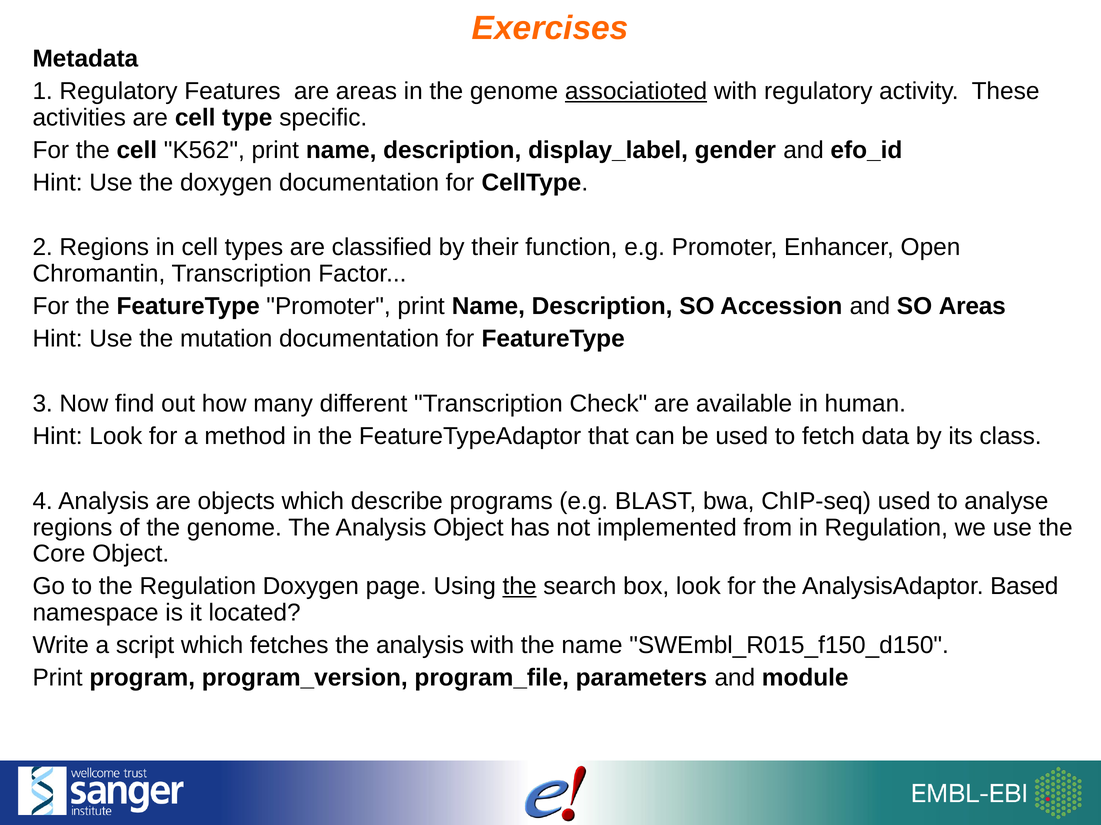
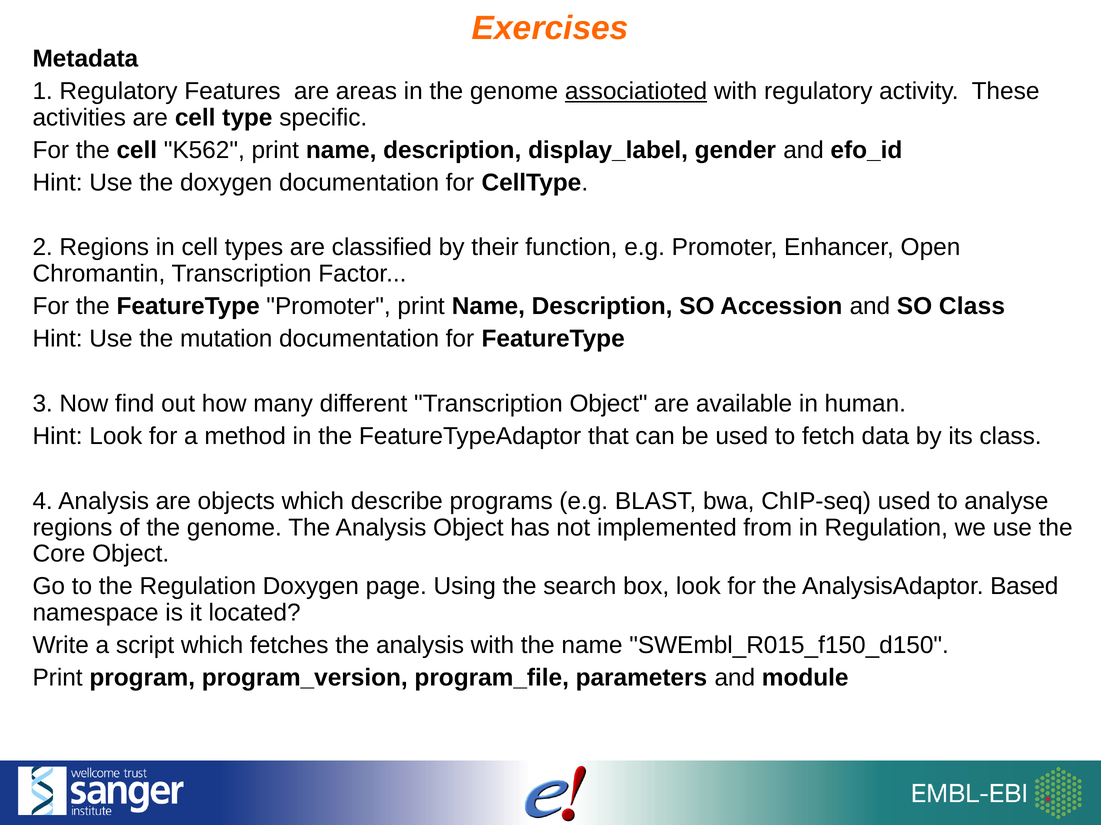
SO Areas: Areas -> Class (972, 307)
Transcription Check: Check -> Object (608, 404)
the underline: present -> none (520, 587)
